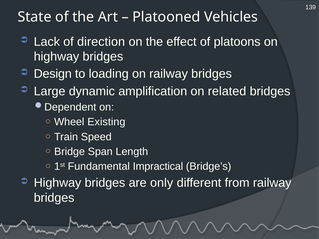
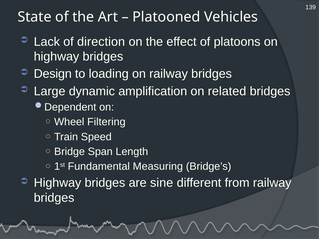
Existing: Existing -> Filtering (106, 122)
Impractical: Impractical -> Measuring (158, 167)
only: only -> sine (162, 183)
